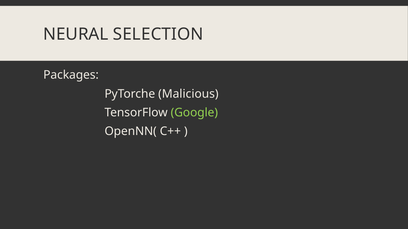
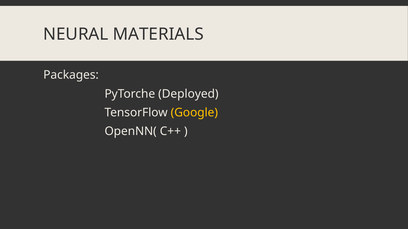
SELECTION: SELECTION -> MATERIALS (158, 34)
Malicious: Malicious -> Deployed (188, 94)
Google colour: light green -> yellow (194, 113)
